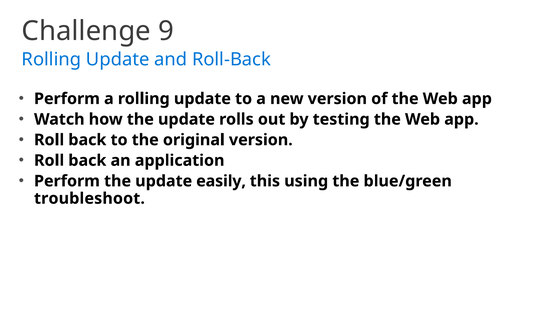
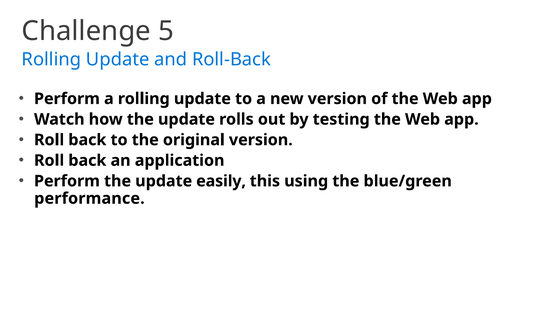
9: 9 -> 5 (166, 31)
troubleshoot: troubleshoot -> performance (89, 199)
